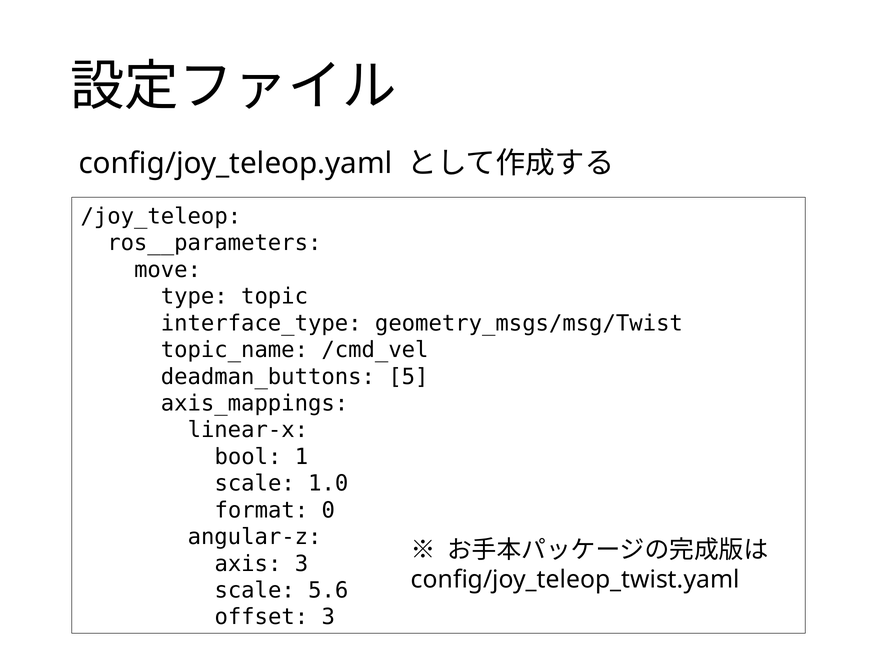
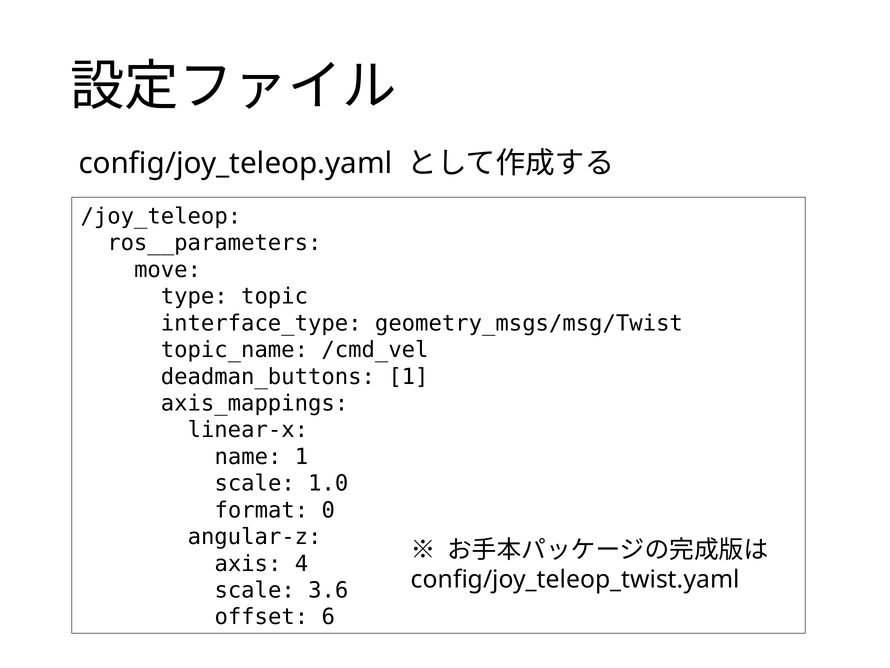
deadman_buttons 5: 5 -> 1 (408, 376)
bool: bool -> name (248, 456)
axis 3: 3 -> 4 (301, 563)
5.6: 5.6 -> 3.6 (328, 590)
offset 3: 3 -> 6 (328, 617)
